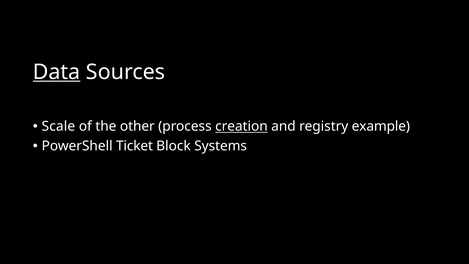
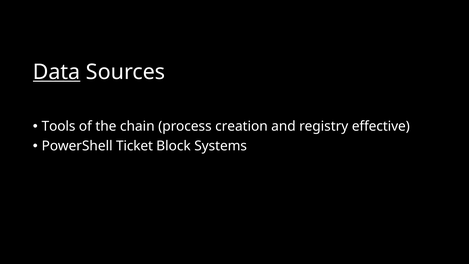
Scale: Scale -> Tools (59, 126)
other: other -> chain (137, 126)
creation underline: present -> none (241, 126)
example: example -> effective (381, 126)
